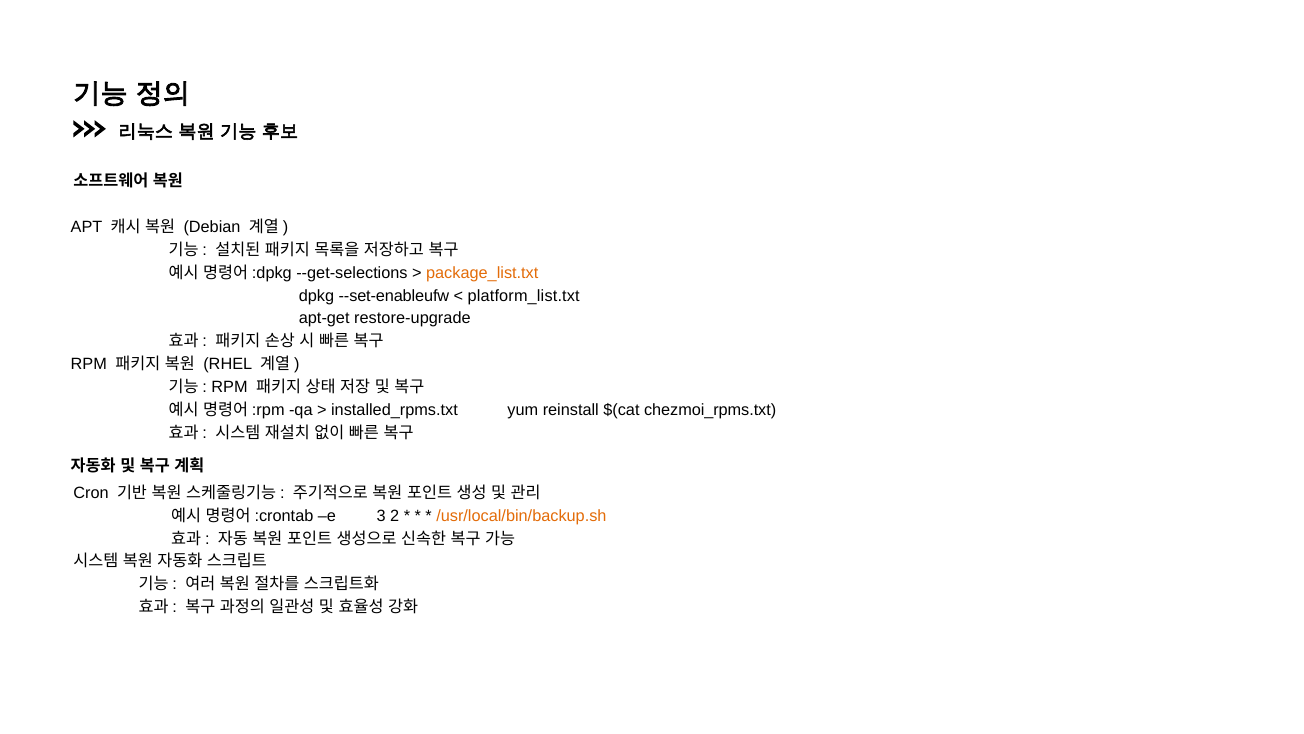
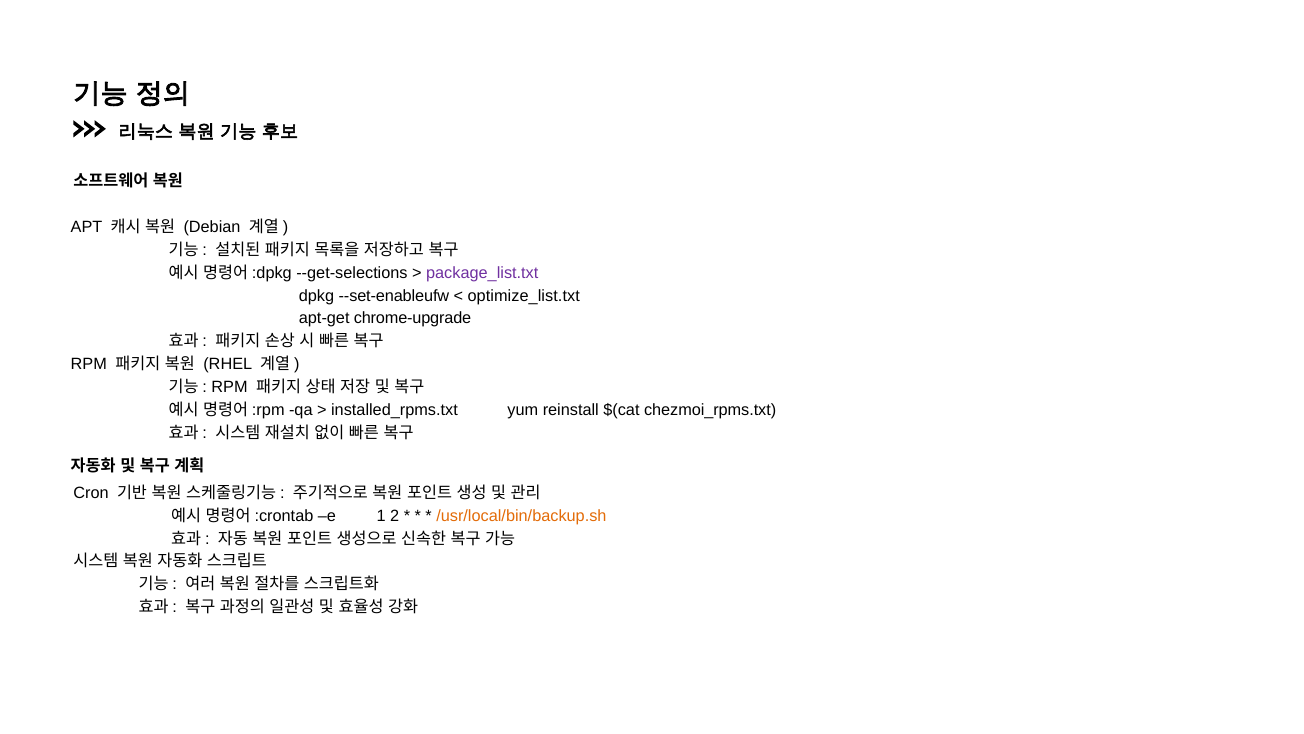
package_list.txt colour: orange -> purple (482, 273)
platform_list.txt: platform_list.txt -> optimize_list.txt (524, 295)
restore-upgrade: restore-upgrade -> chrome-upgrade (413, 318)
3: 3 -> 1 (381, 516)
